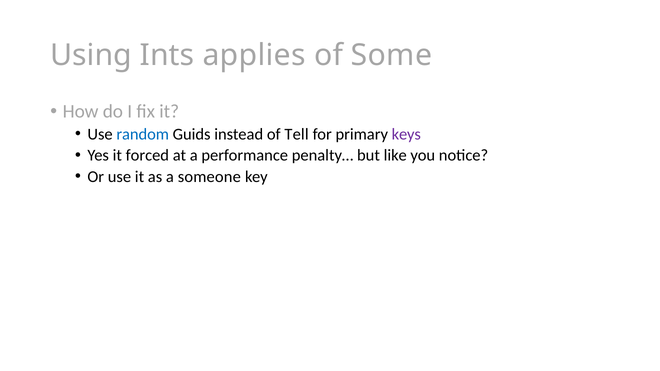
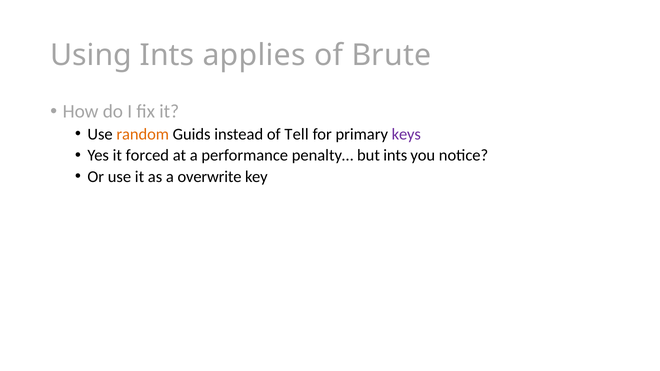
Some: Some -> Brute (392, 55)
random colour: blue -> orange (143, 134)
but like: like -> ints (395, 156)
someone: someone -> overwrite (210, 177)
